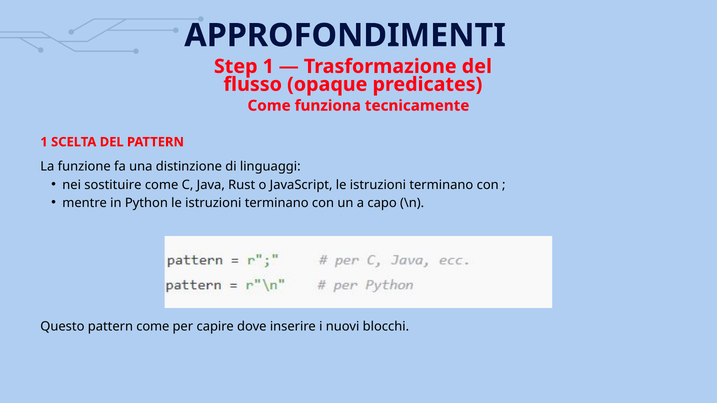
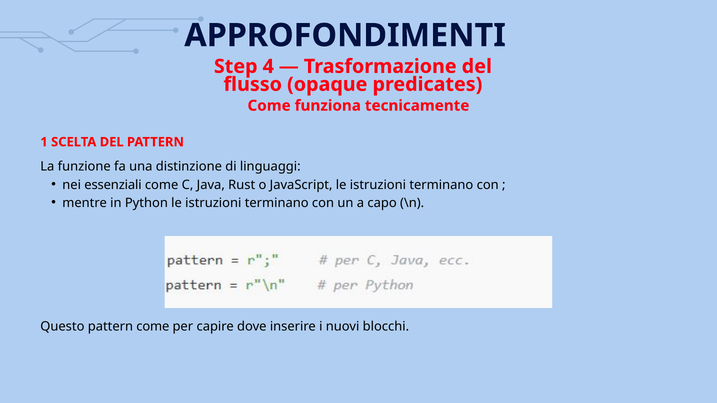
Step 1: 1 -> 4 (268, 66)
sostituire: sostituire -> essenziali (113, 185)
